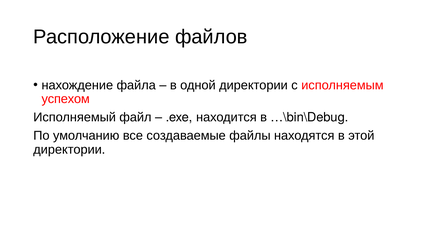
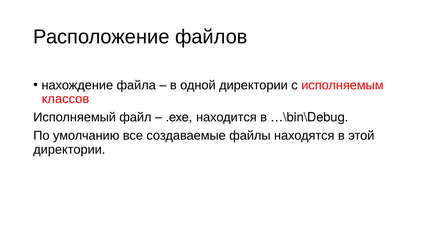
успехом: успехом -> классов (65, 99)
